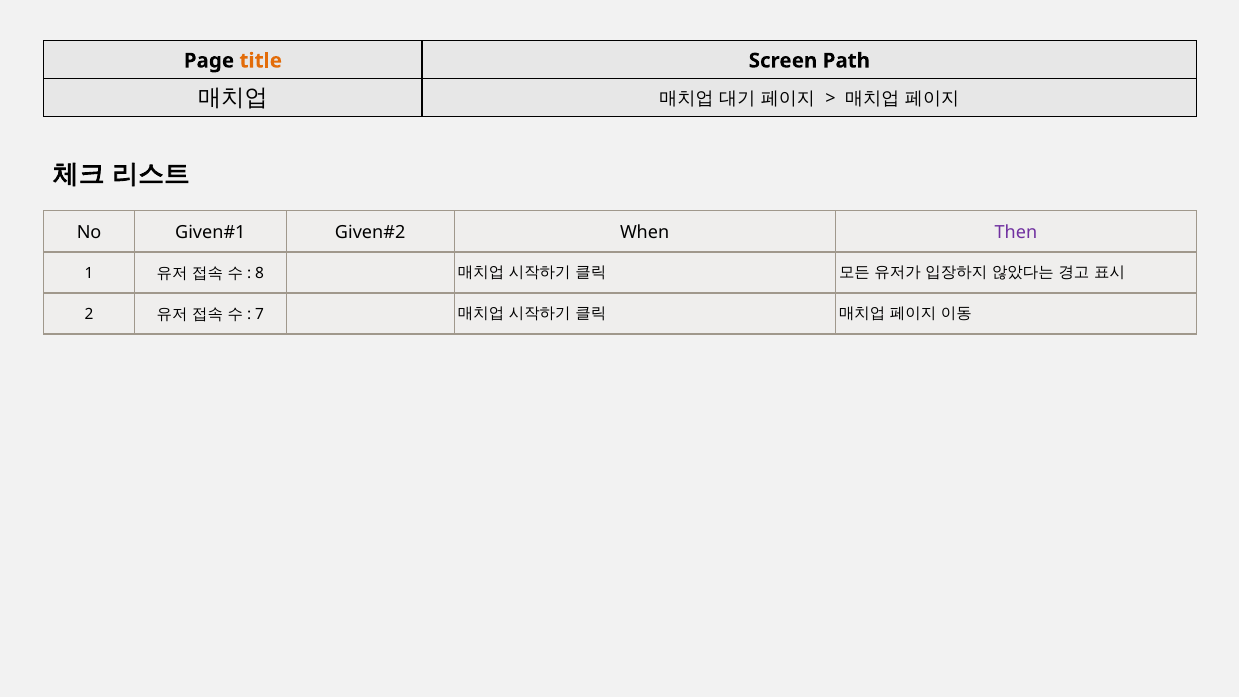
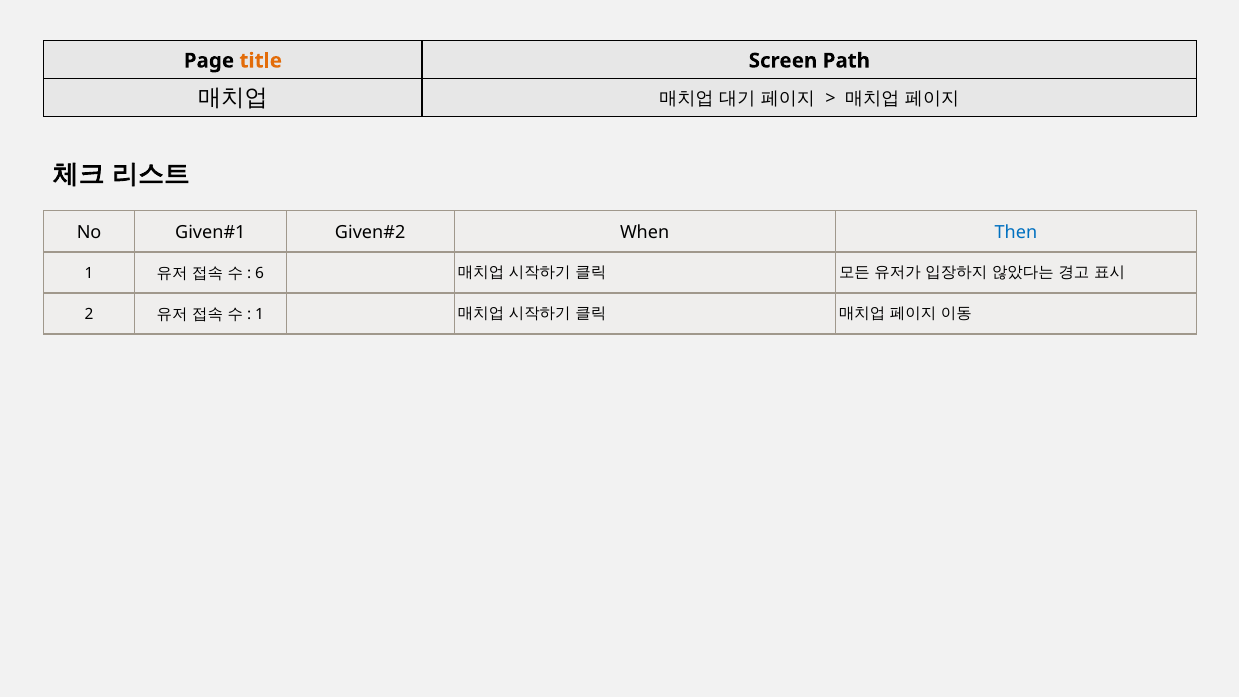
Then colour: purple -> blue (1016, 233)
8: 8 -> 6 (260, 273)
7: 7 -> 1 (260, 314)
